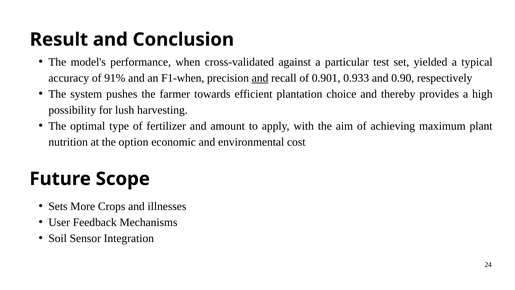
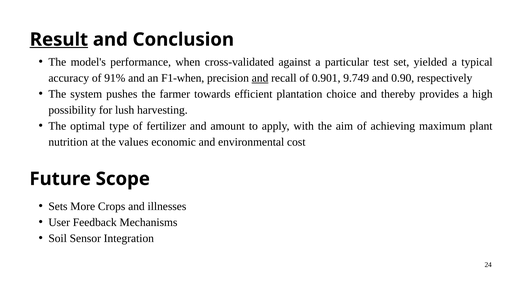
Result underline: none -> present (59, 40)
0.933: 0.933 -> 9.749 (356, 78)
option: option -> values (134, 142)
